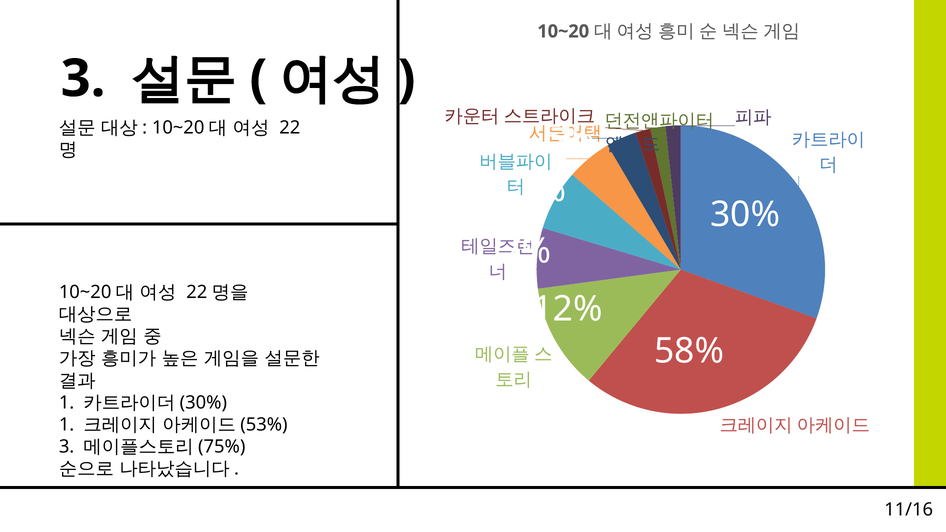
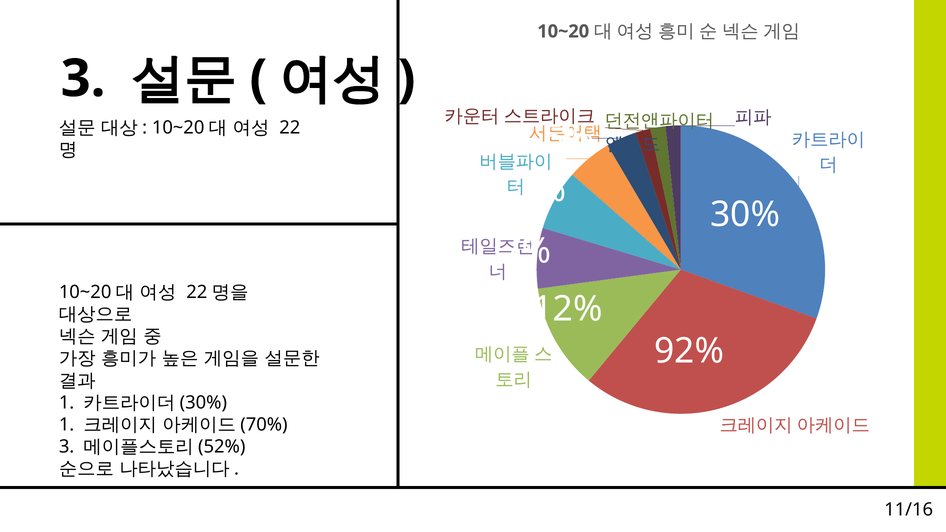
58%: 58% -> 92% (689, 351)
53%: 53% -> 70% (264, 425)
75%: 75% -> 52% (222, 447)
